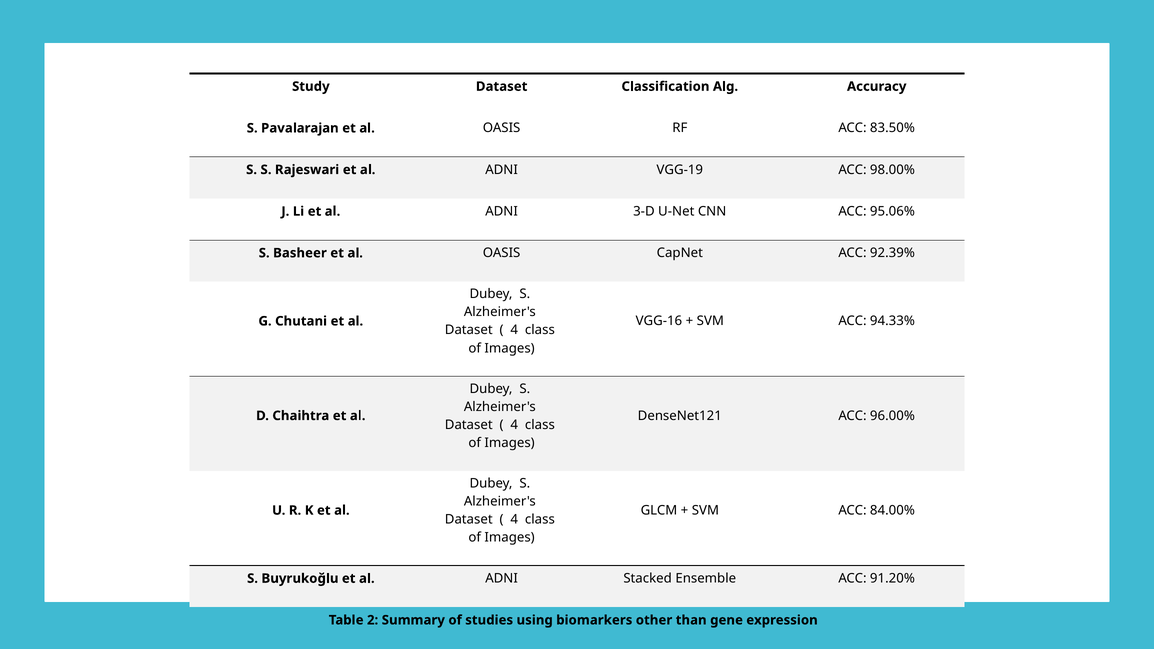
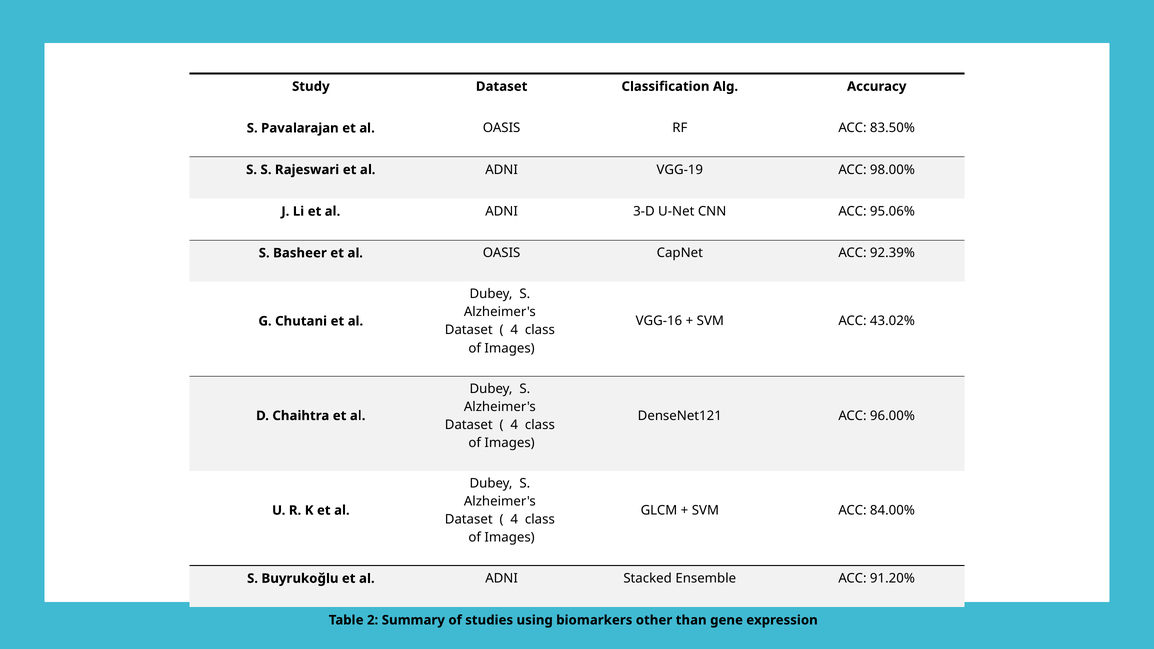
94.33%: 94.33% -> 43.02% (892, 321)
